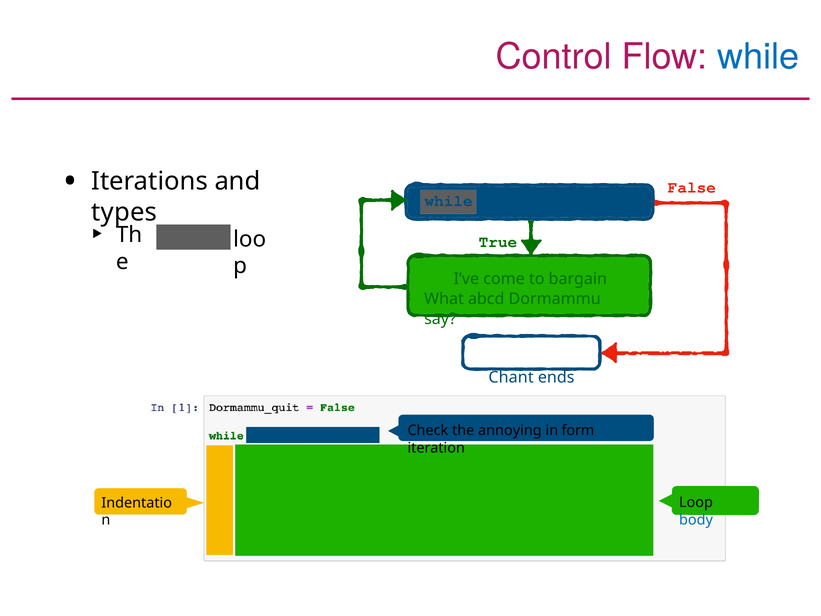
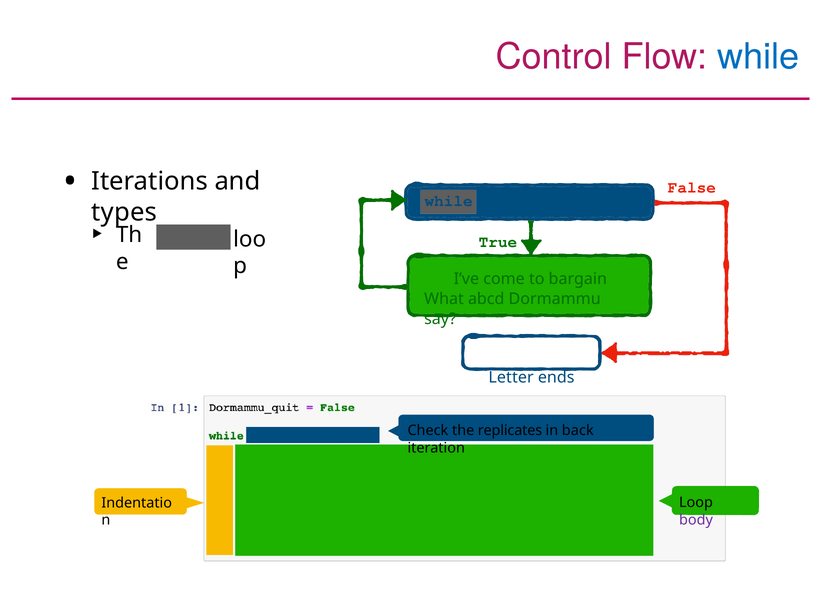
Chant: Chant -> Letter (511, 377)
annoying: annoying -> replicates (510, 430)
form: form -> back (578, 430)
body colour: blue -> purple (696, 520)
